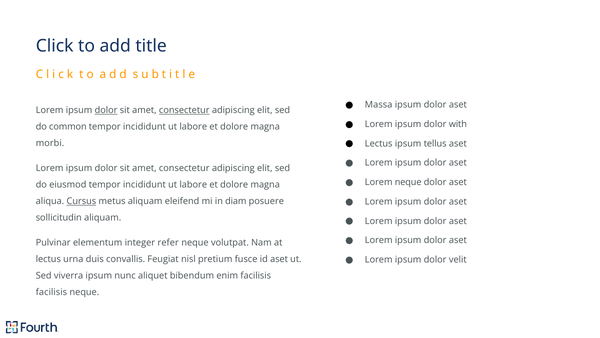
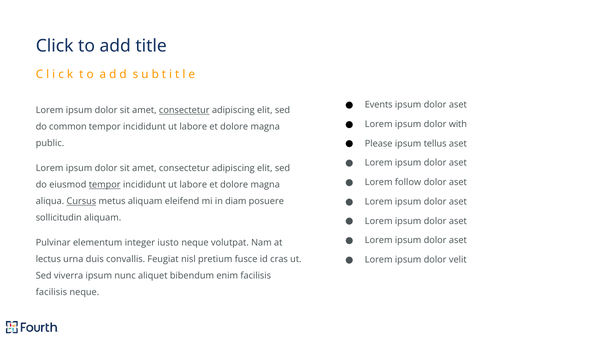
Massa: Massa -> Events (379, 105)
dolor underline: present -> none (106, 110)
Lectus: Lectus -> Please (379, 143)
morbi: morbi -> public (50, 143)
Lorem neque: neque -> follow (408, 182)
tempor underline: none -> present (105, 184)
refer: refer -> iusto (168, 242)
id aset: aset -> cras (279, 259)
